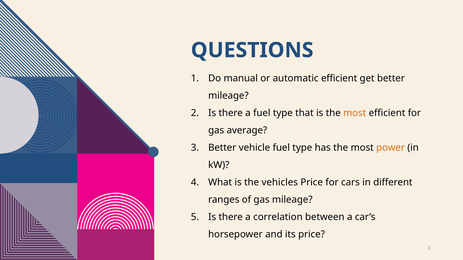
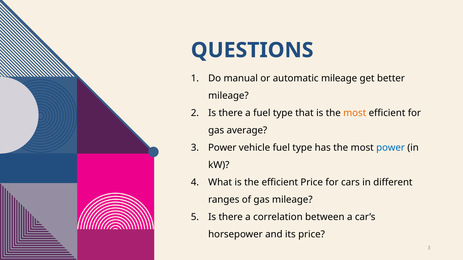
automatic efficient: efficient -> mileage (339, 78)
3 Better: Better -> Power (222, 148)
power colour: orange -> blue (391, 148)
the vehicles: vehicles -> efficient (280, 183)
